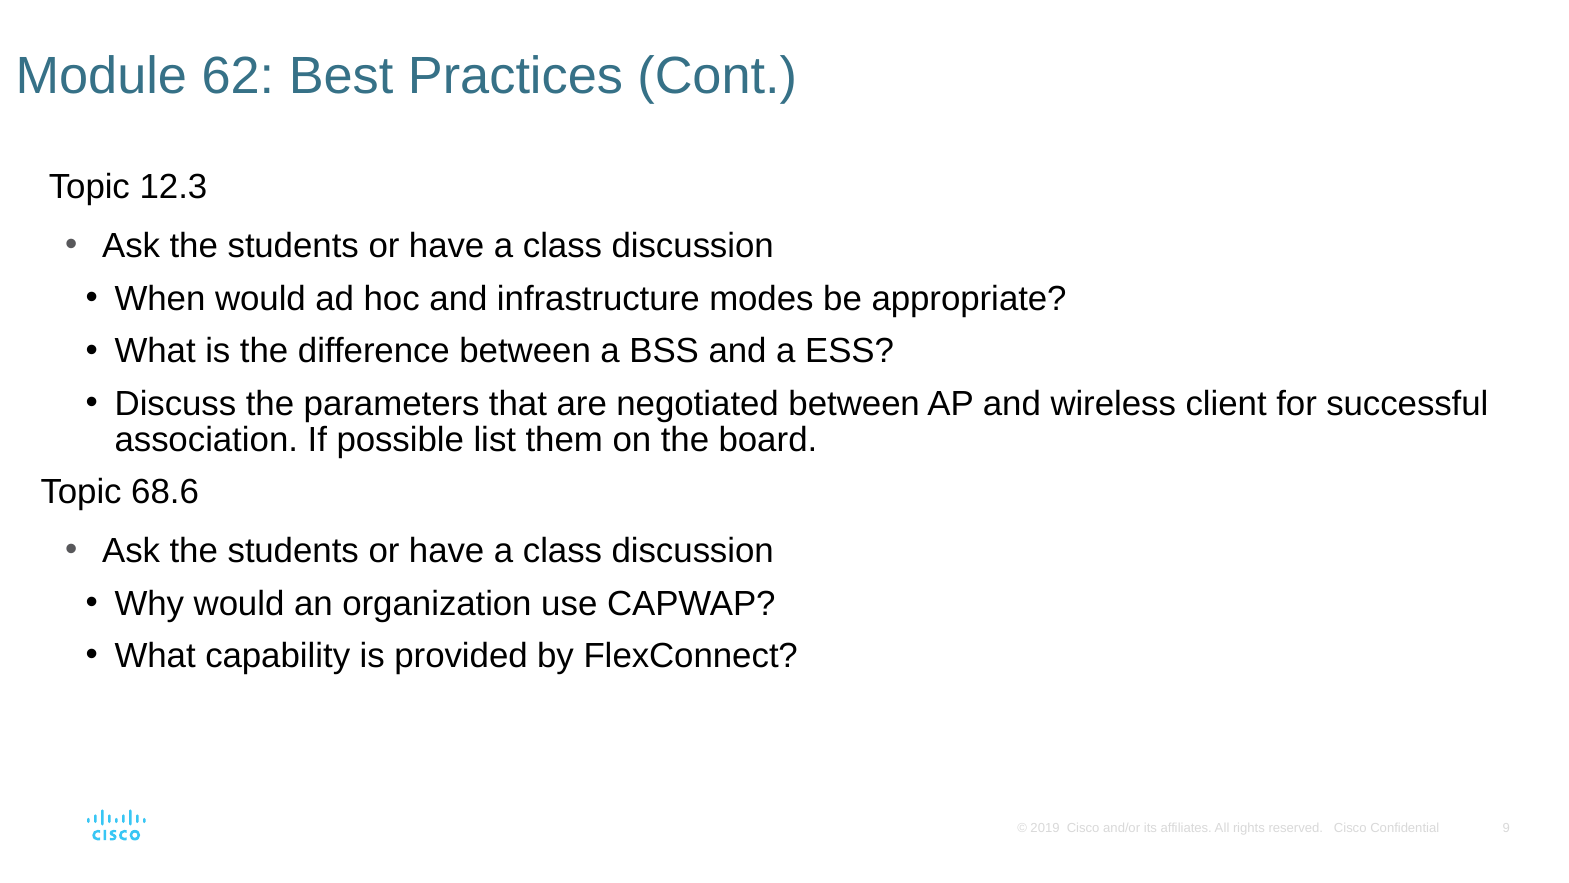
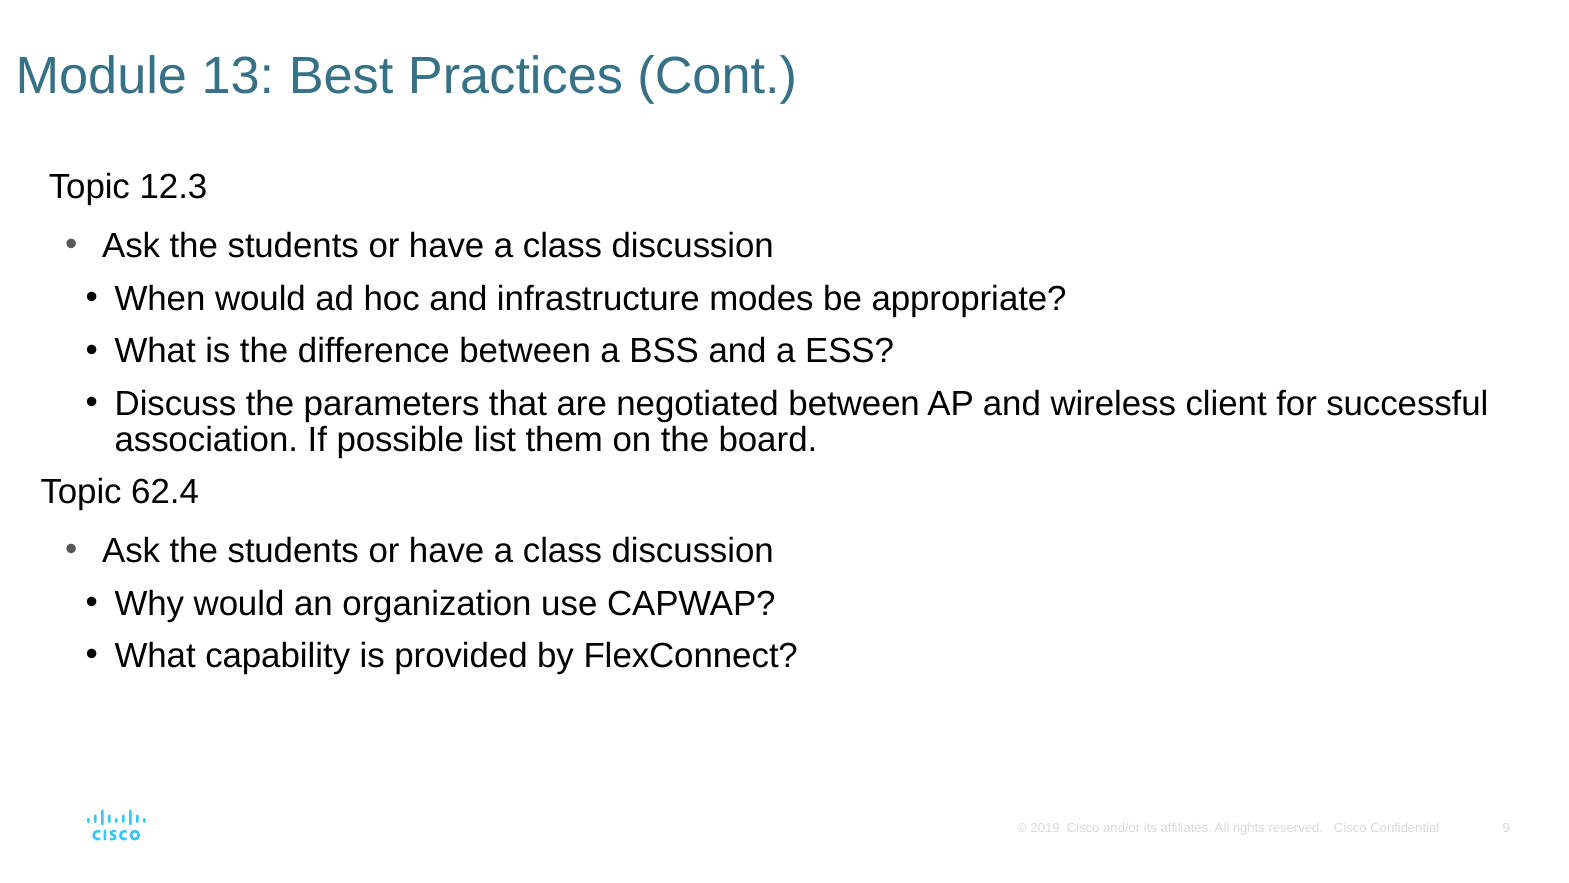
62: 62 -> 13 (238, 76)
68.6: 68.6 -> 62.4 (165, 492)
